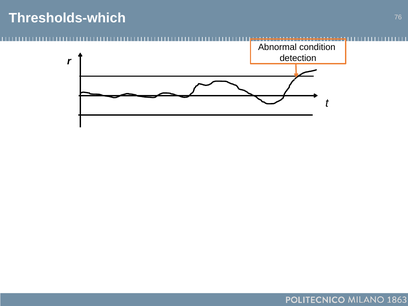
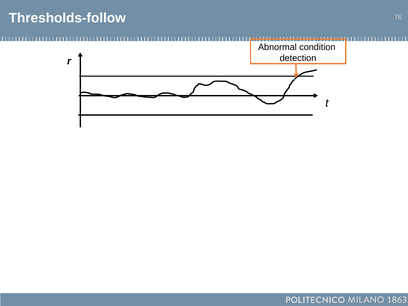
Thresholds-which: Thresholds-which -> Thresholds-follow (67, 18)
